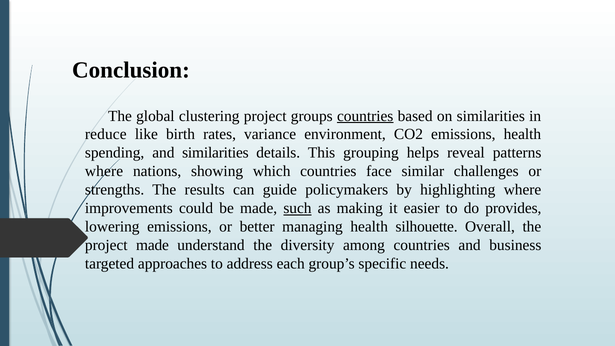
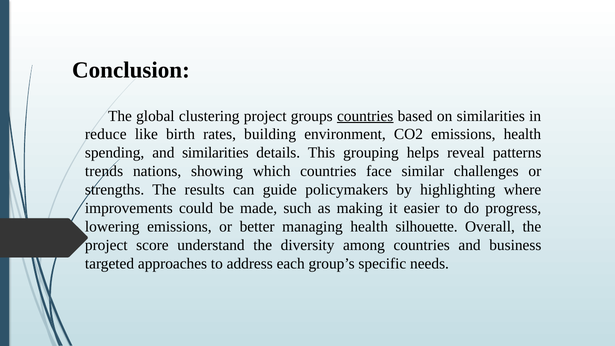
variance: variance -> building (270, 134)
where: where -> trends (104, 171)
such underline: present -> none (297, 208)
provides: provides -> progress (513, 208)
project made: made -> score (152, 245)
